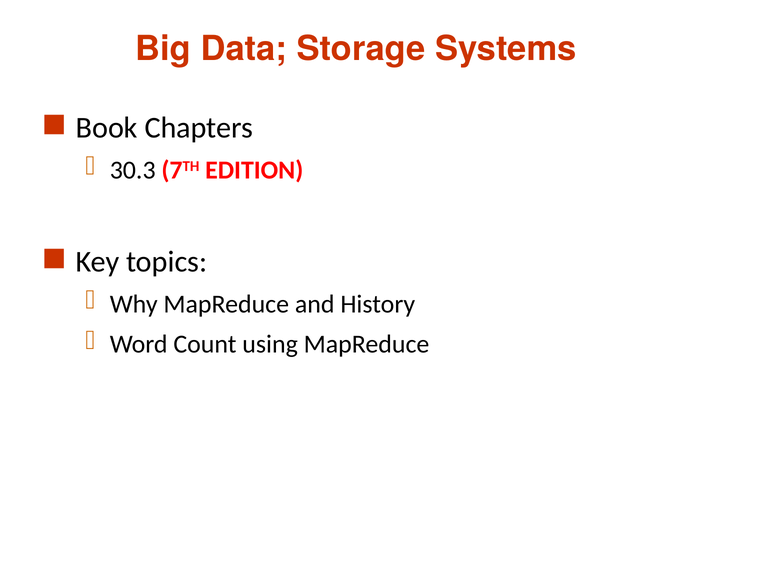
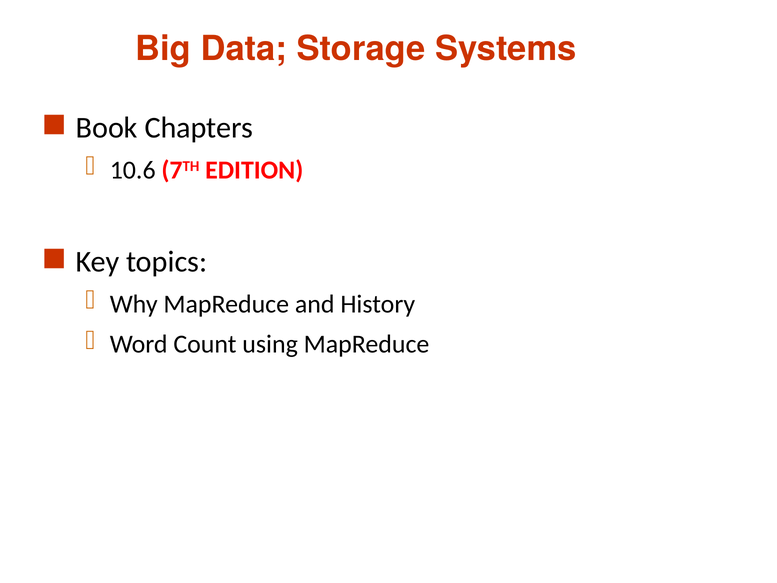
30.3: 30.3 -> 10.6 (133, 170)
